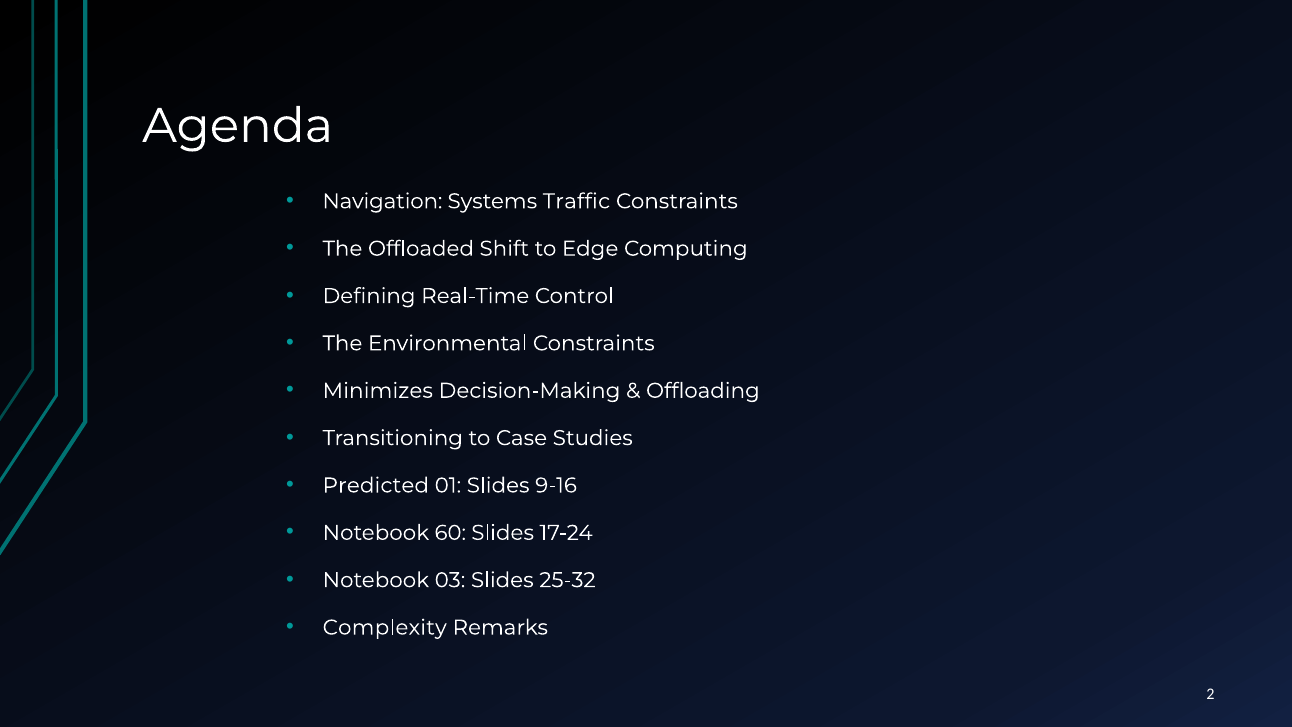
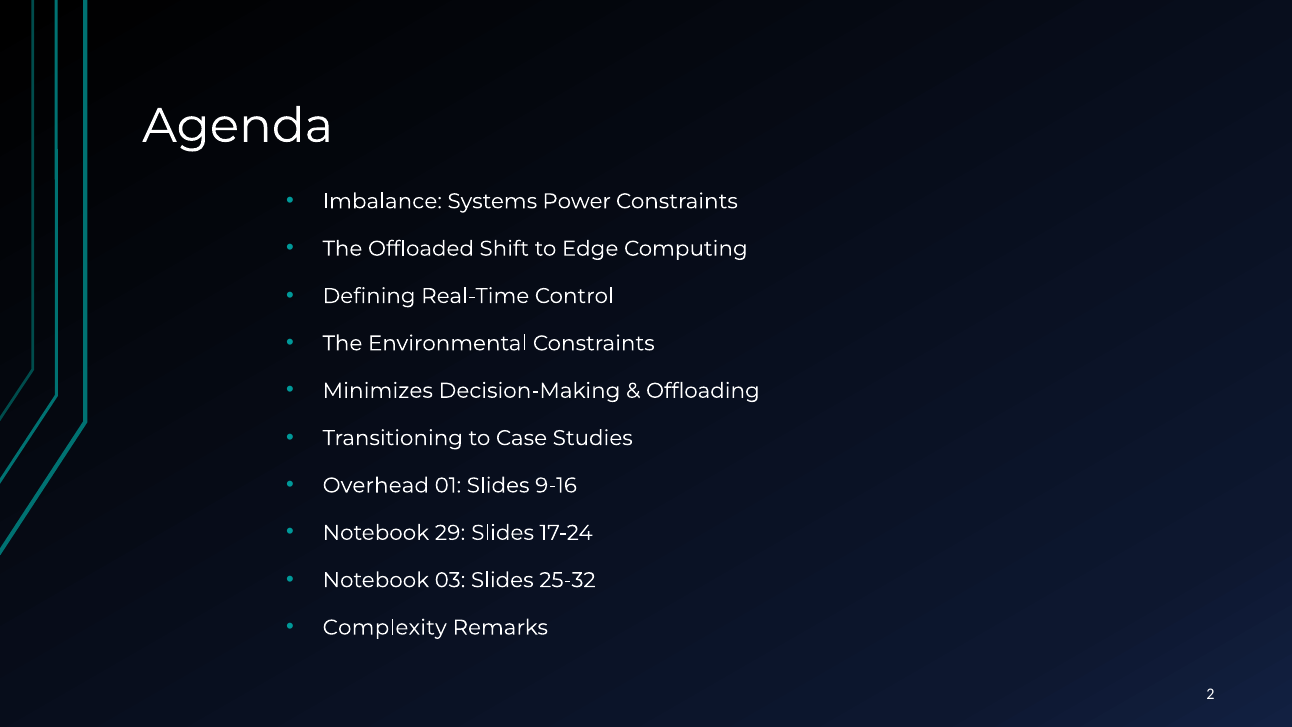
Navigation: Navigation -> Imbalance (382, 201)
Traffic: Traffic -> Power (577, 201)
Predicted: Predicted -> Overhead (376, 485)
60: 60 -> 29 (450, 533)
